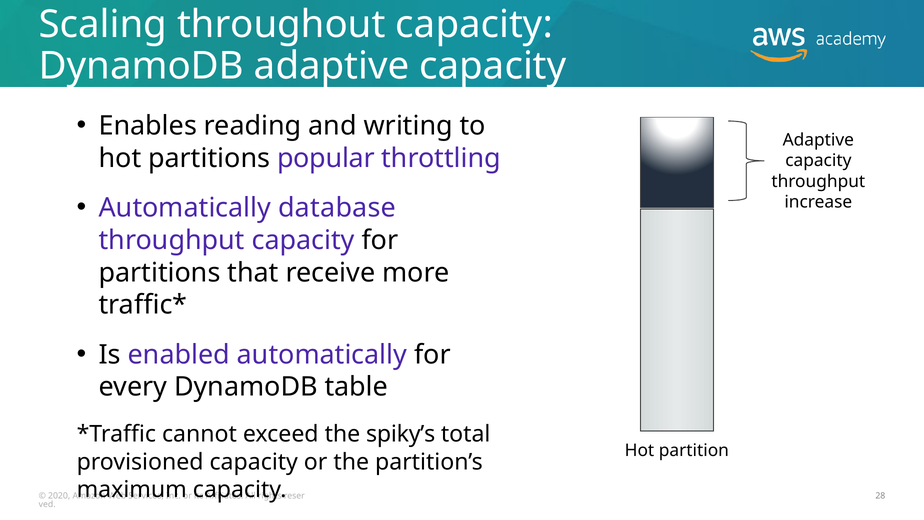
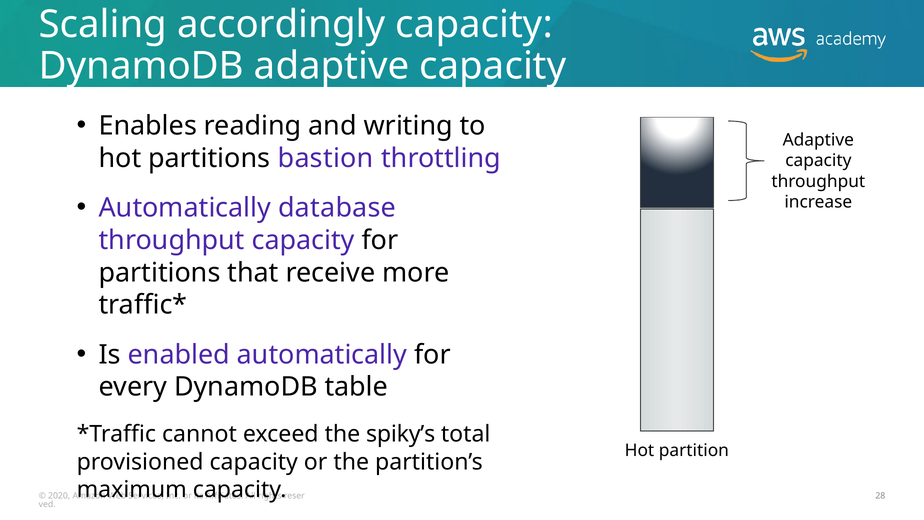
throughout: throughout -> accordingly (281, 25)
popular: popular -> bastion (326, 158)
